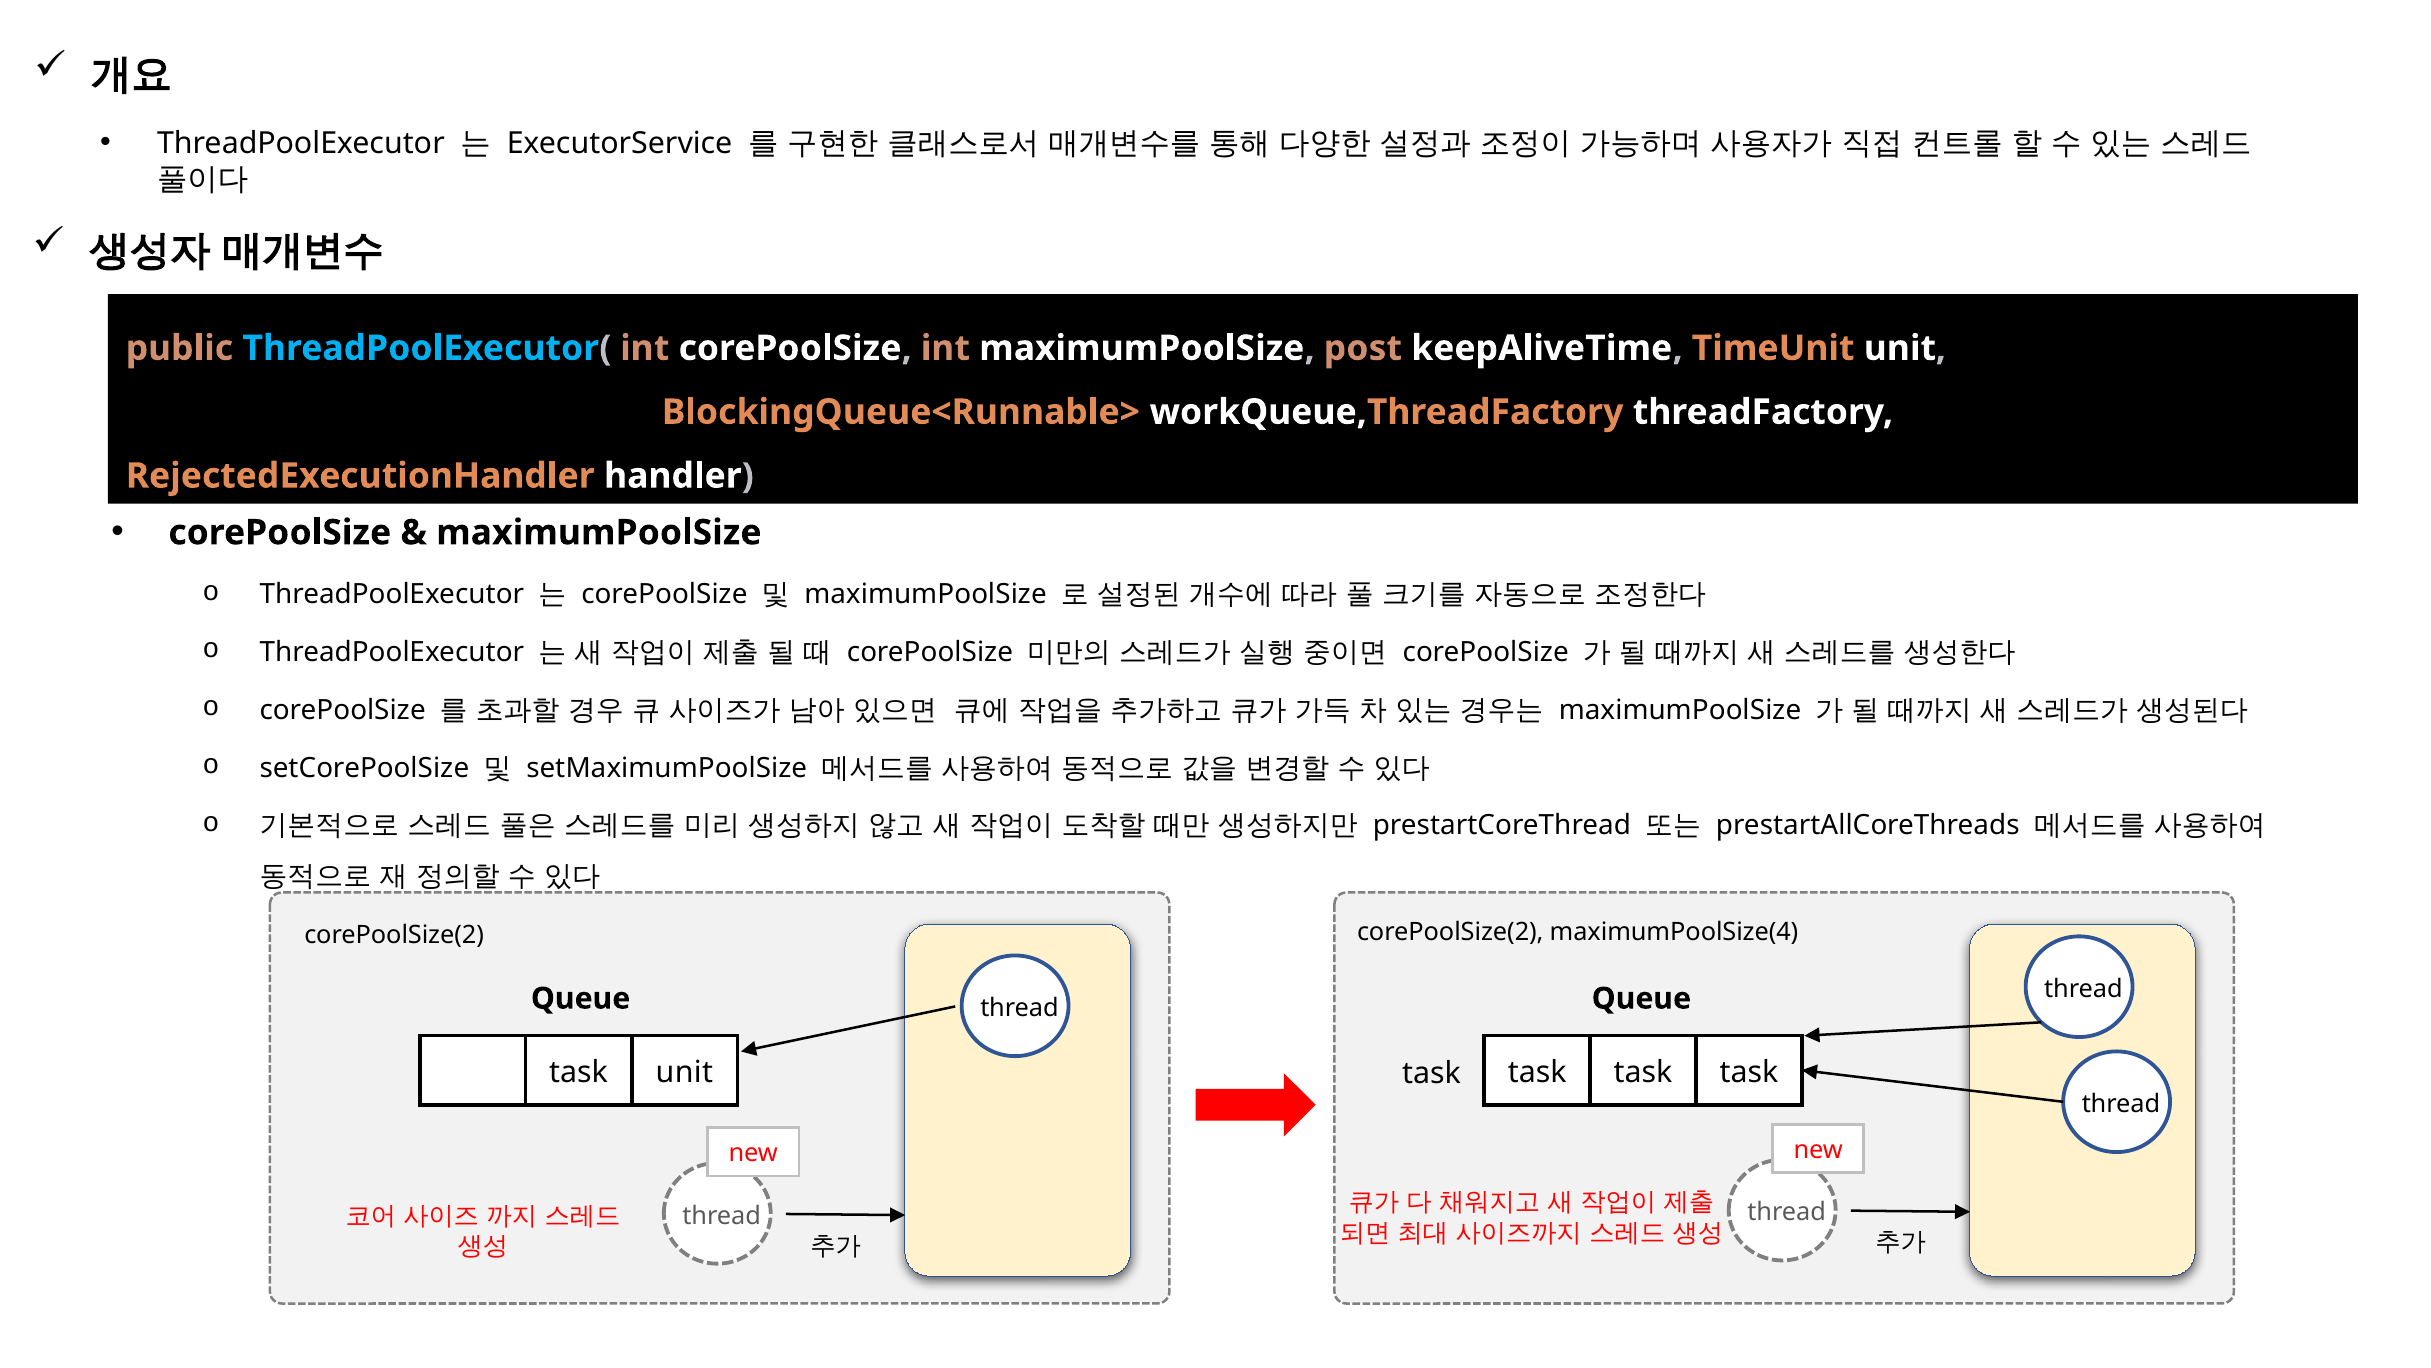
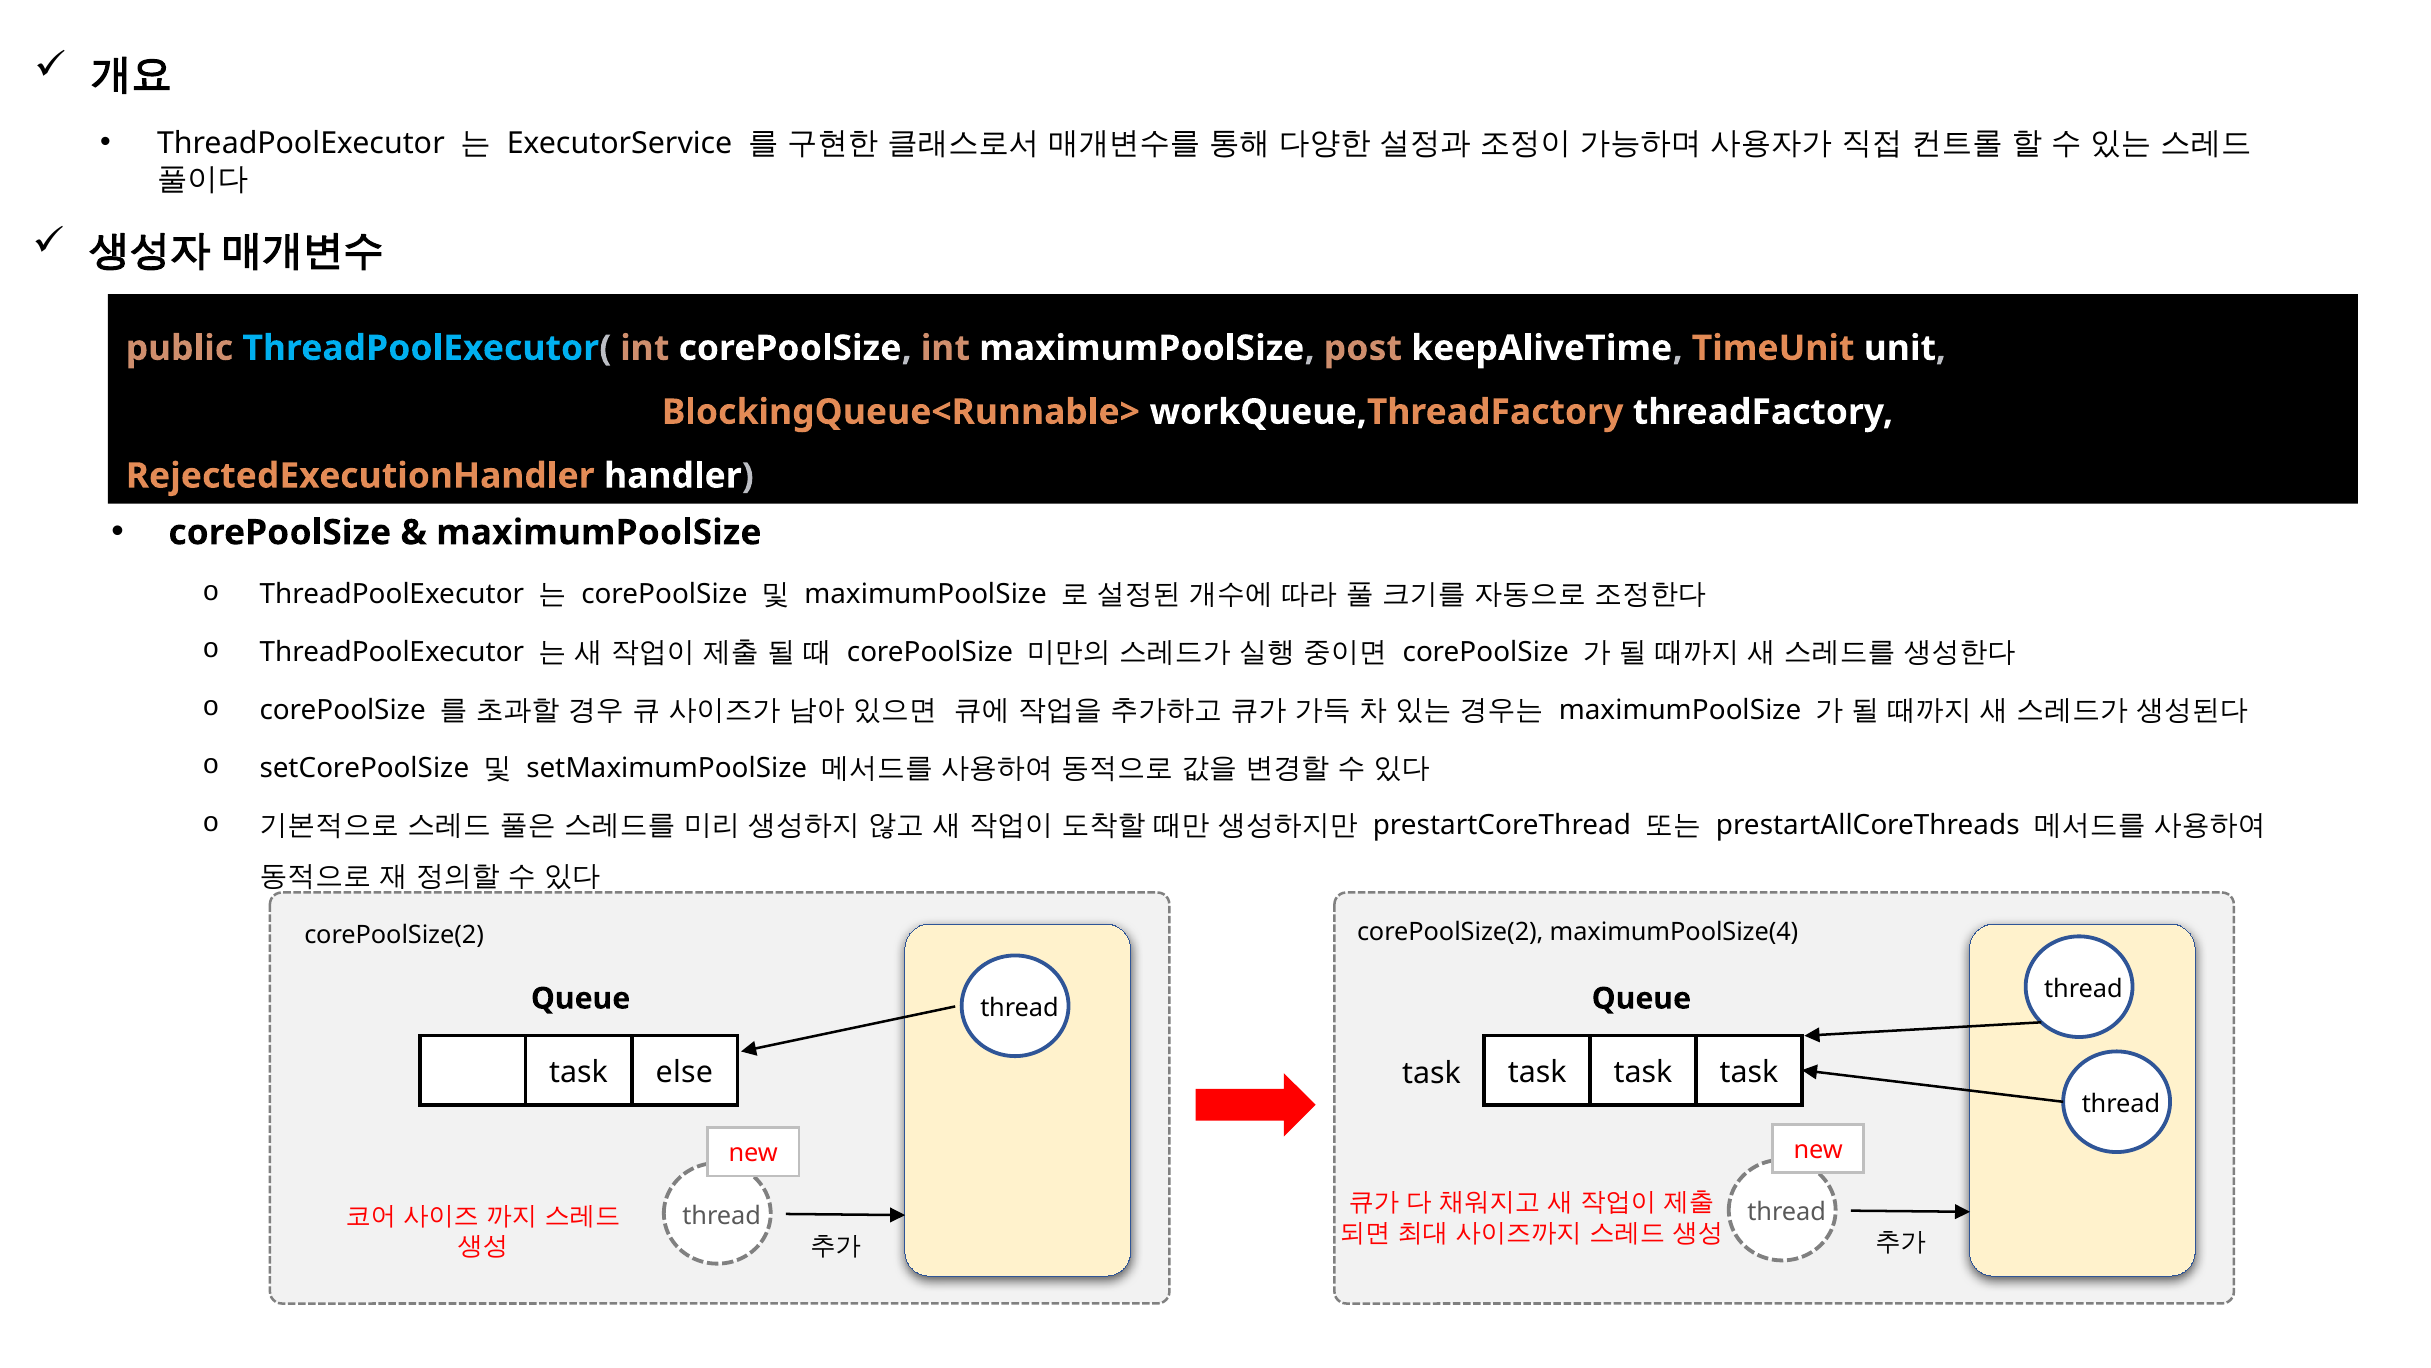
task unit: unit -> else (684, 1072)
